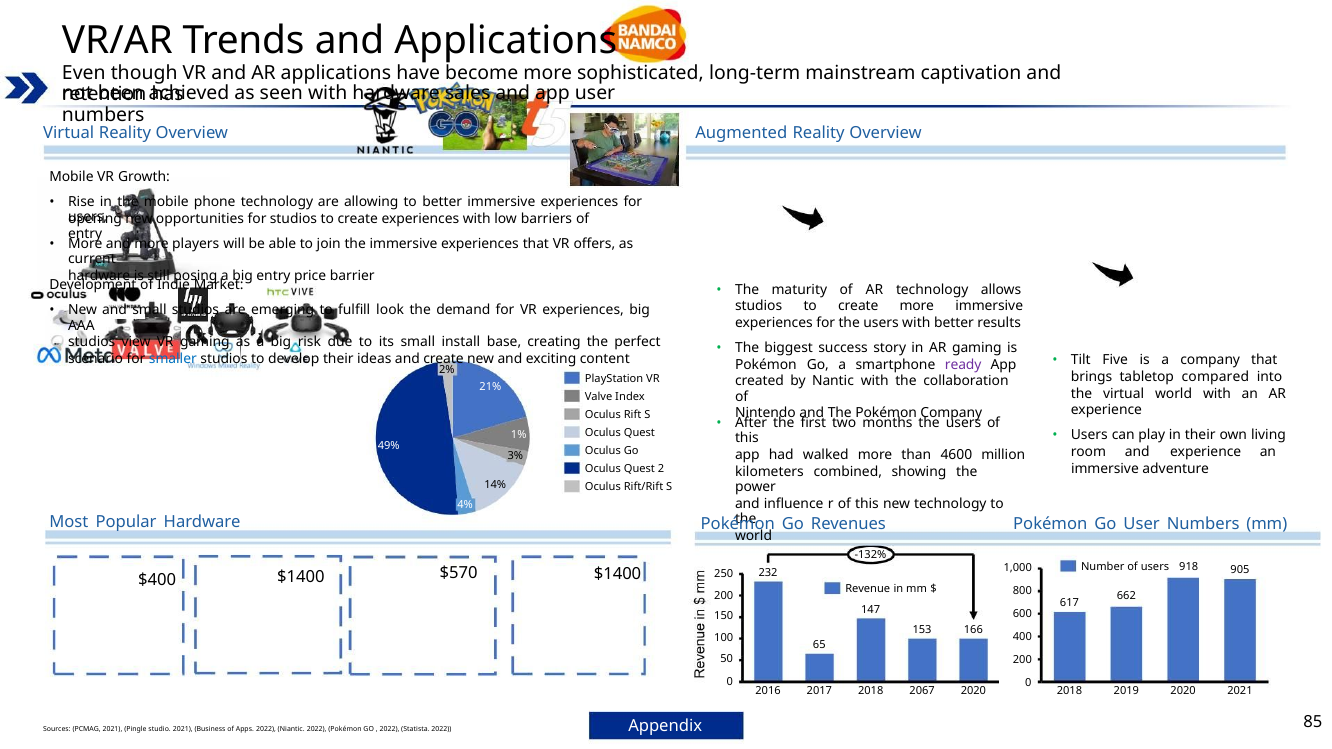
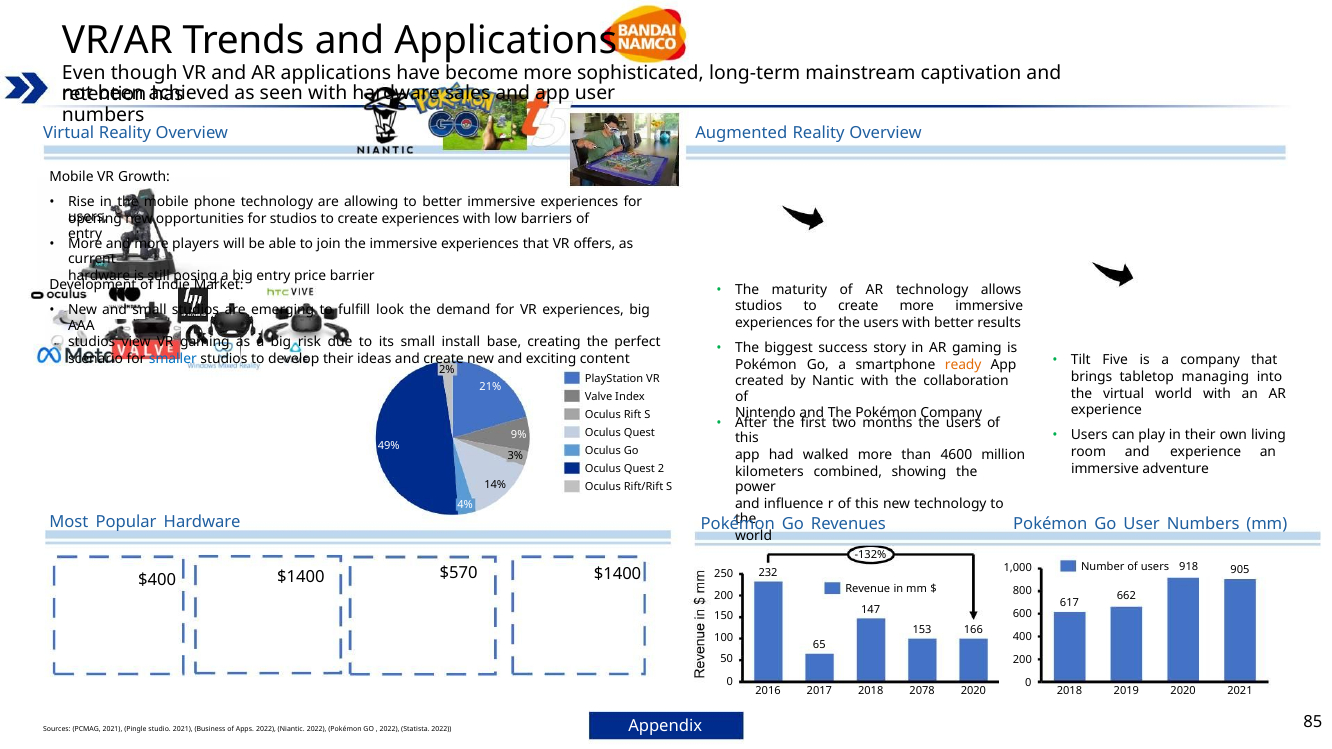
ready colour: purple -> orange (963, 365)
compared: compared -> managing (1215, 377)
1%: 1% -> 9% (519, 435)
2067: 2067 -> 2078 (922, 691)
